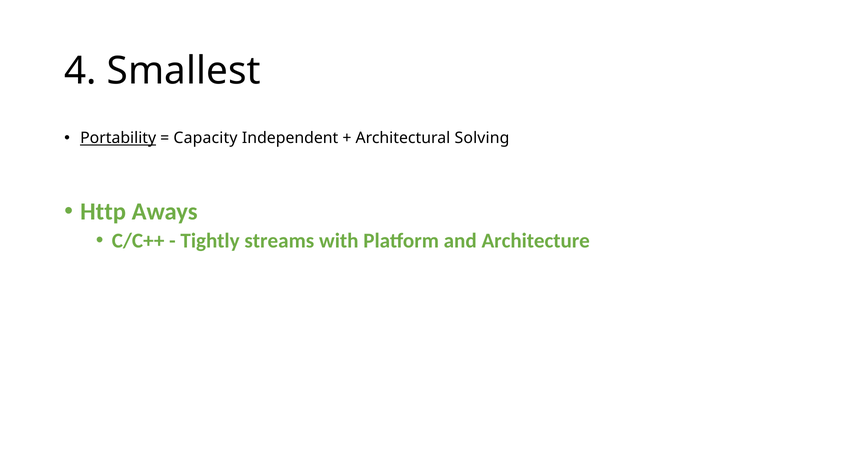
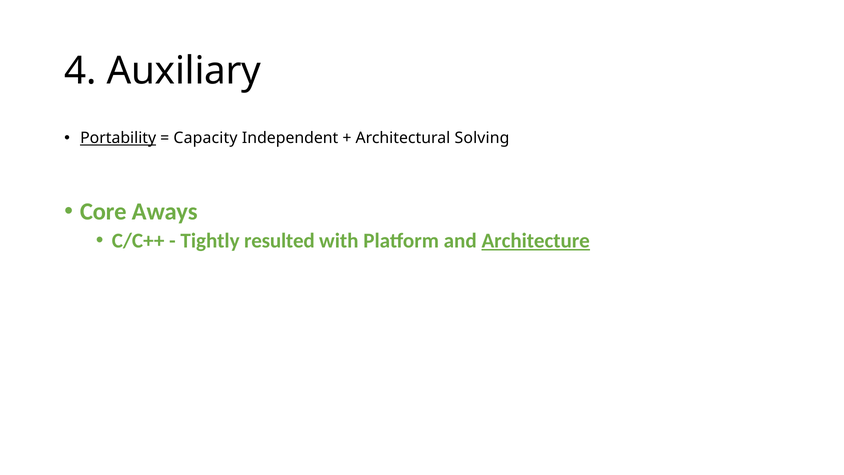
Smallest: Smallest -> Auxiliary (184, 71)
Http: Http -> Core (103, 212)
streams: streams -> resulted (279, 241)
Architecture underline: none -> present (536, 241)
